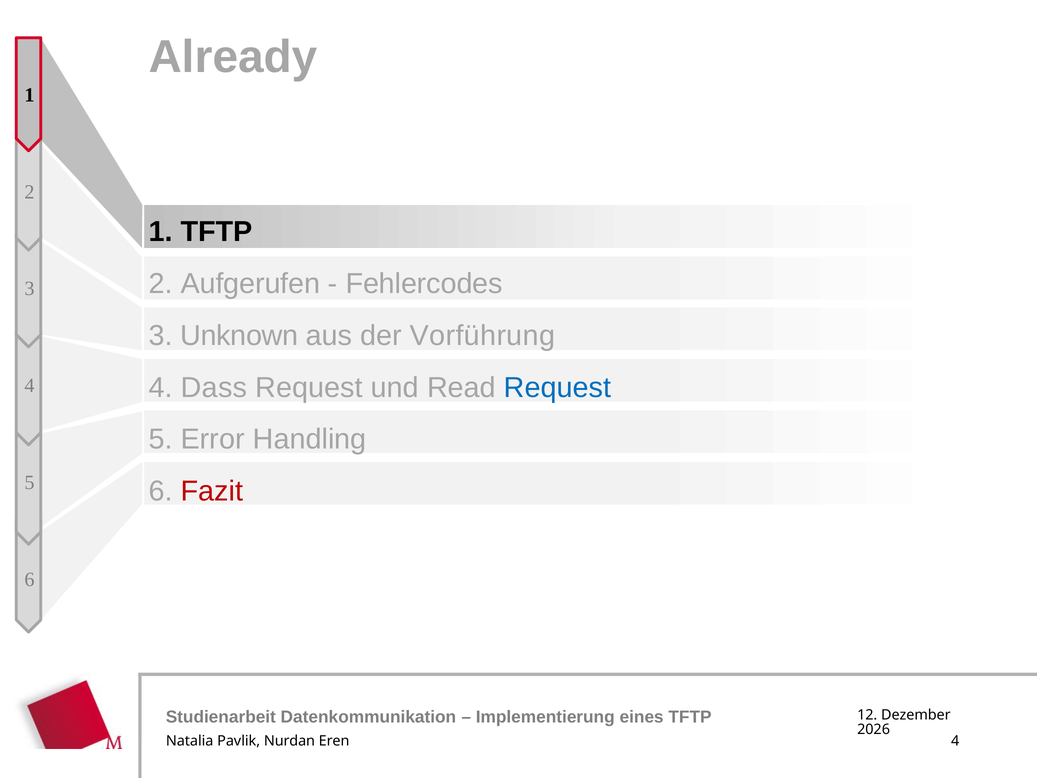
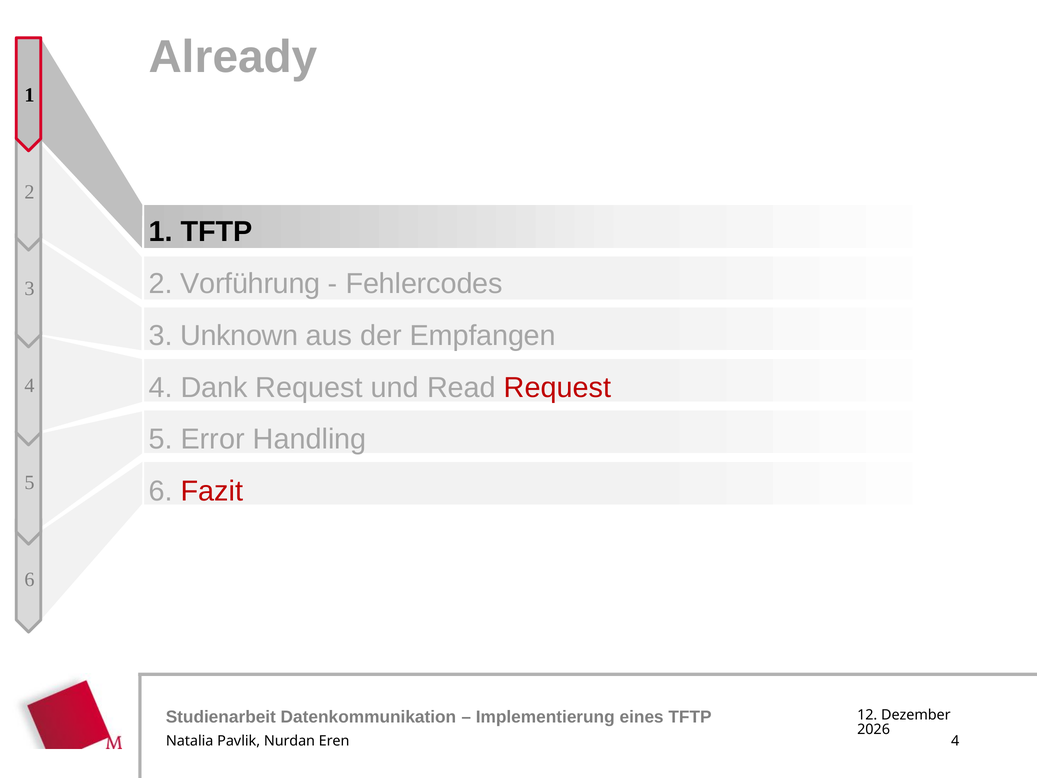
Aufgerufen: Aufgerufen -> Vorführung (250, 284)
Vorführung: Vorführung -> Empfangen (483, 336)
Dass: Dass -> Dank (214, 387)
Request colour: blue -> red (558, 387)
